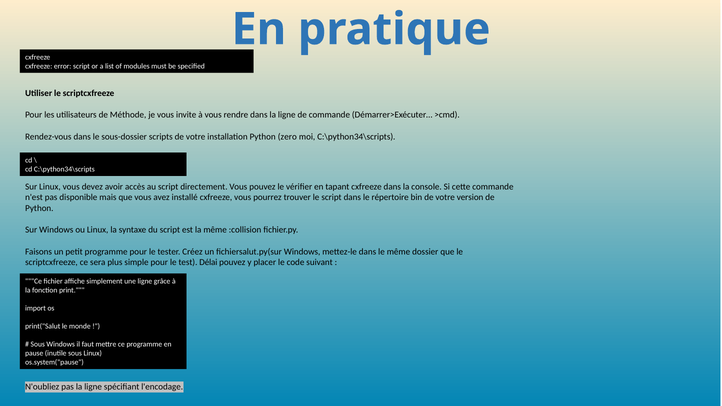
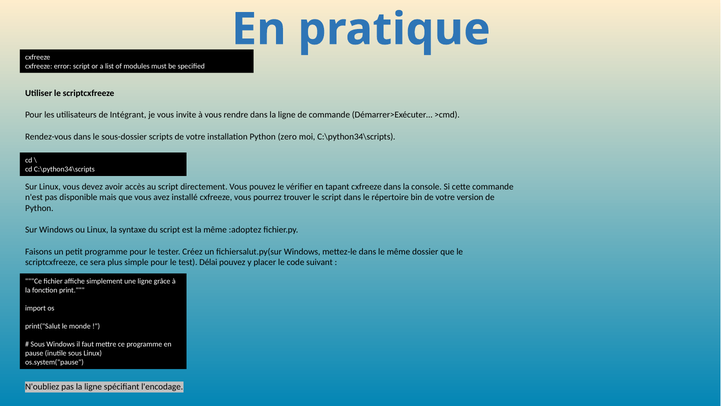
Méthode: Méthode -> Intégrant (128, 115)
:collision: :collision -> :adoptez (245, 230)
